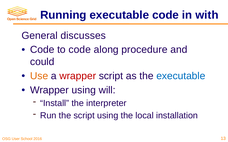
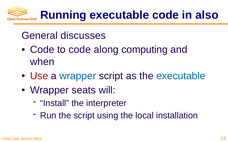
with: with -> also (207, 15)
procedure: procedure -> computing (145, 50)
could: could -> when (42, 62)
Use colour: orange -> red (39, 76)
wrapper colour: red -> blue (78, 76)
Wrapper using: using -> seats (84, 90)
